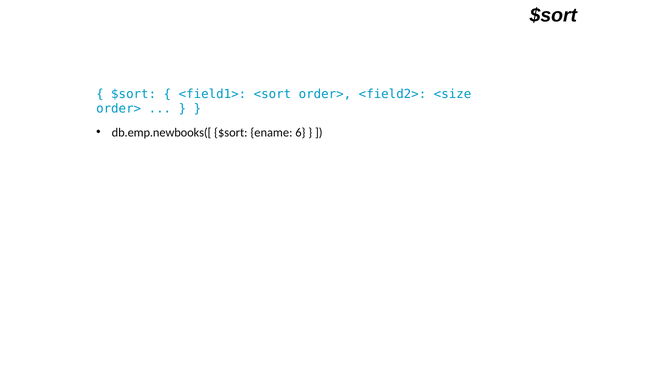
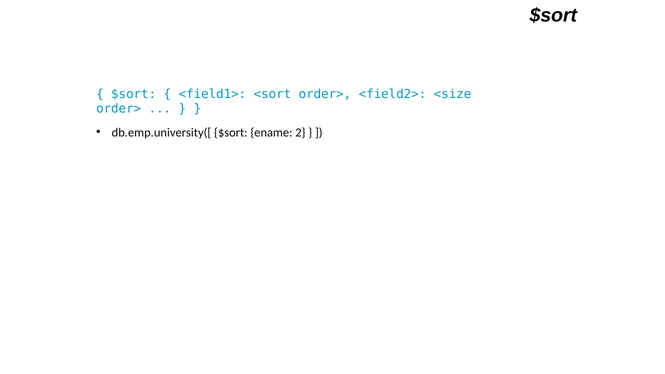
db.emp.newbooks([: db.emp.newbooks([ -> db.emp.university([ (162, 133)
6: 6 -> 2 (300, 133)
